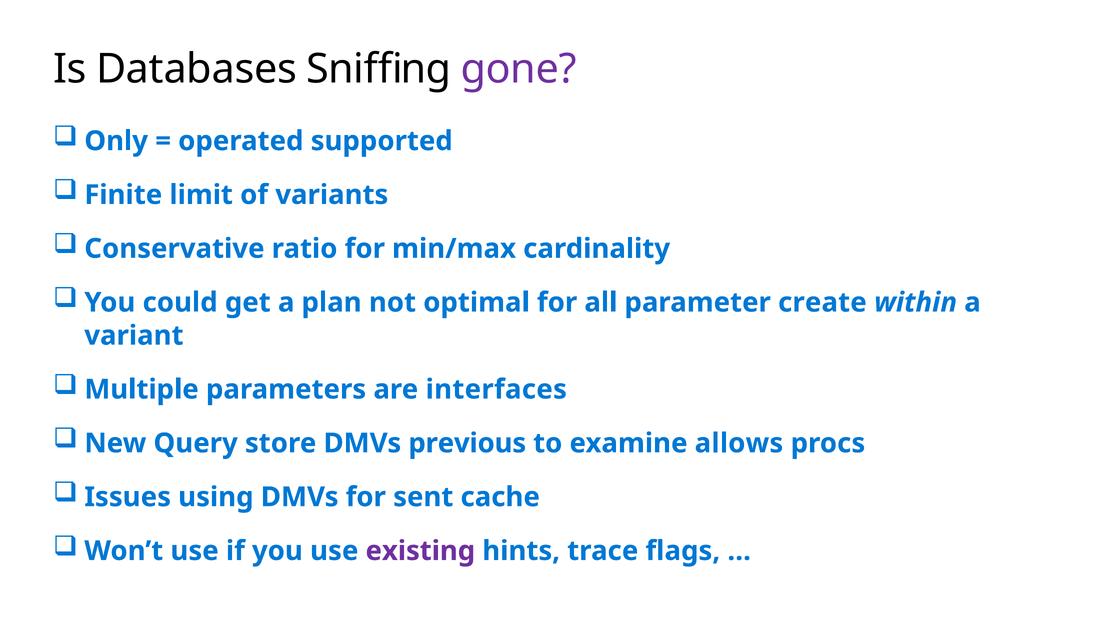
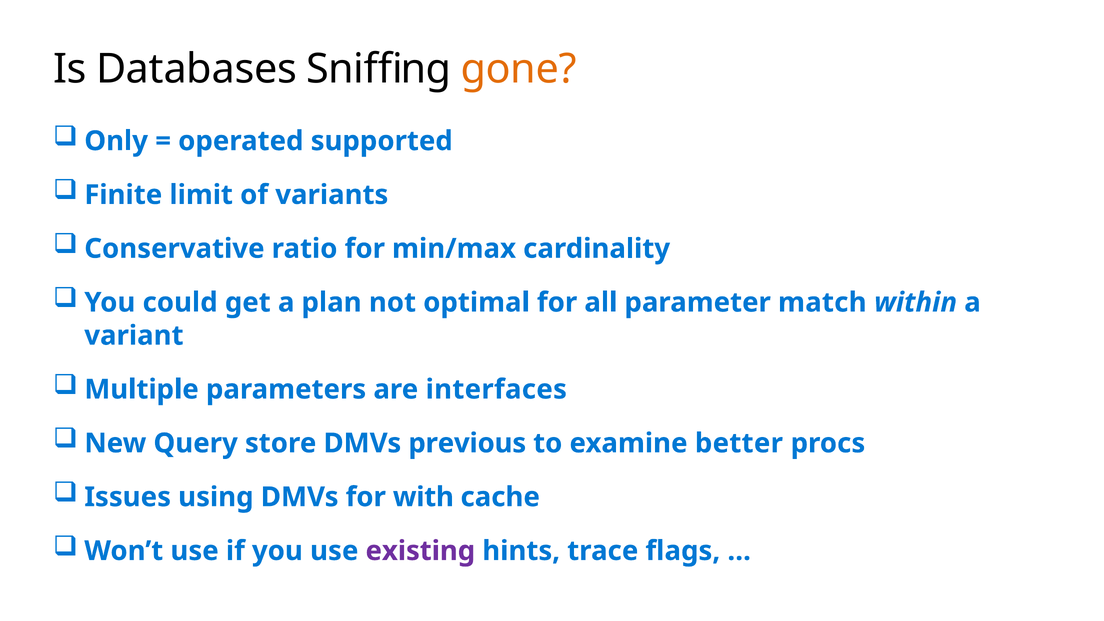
gone colour: purple -> orange (519, 69)
create: create -> match (822, 302)
allows: allows -> better (739, 443)
sent: sent -> with (423, 497)
